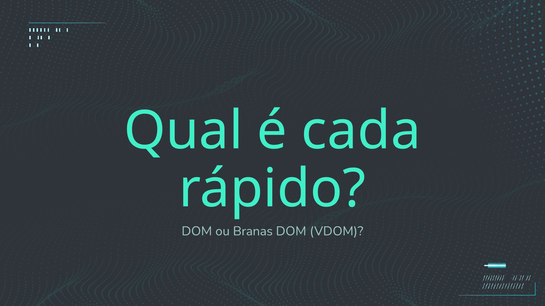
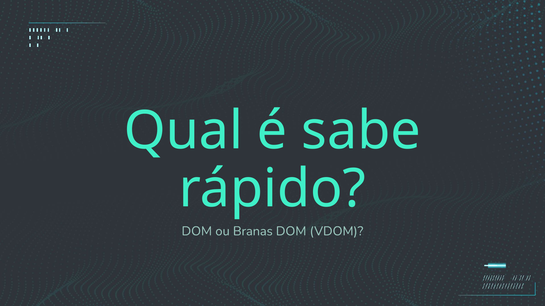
cada: cada -> sabe (361, 131)
